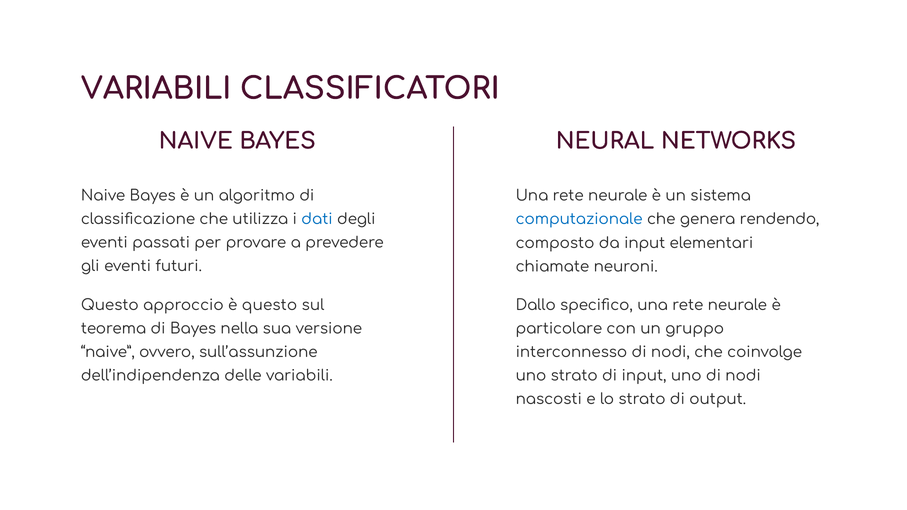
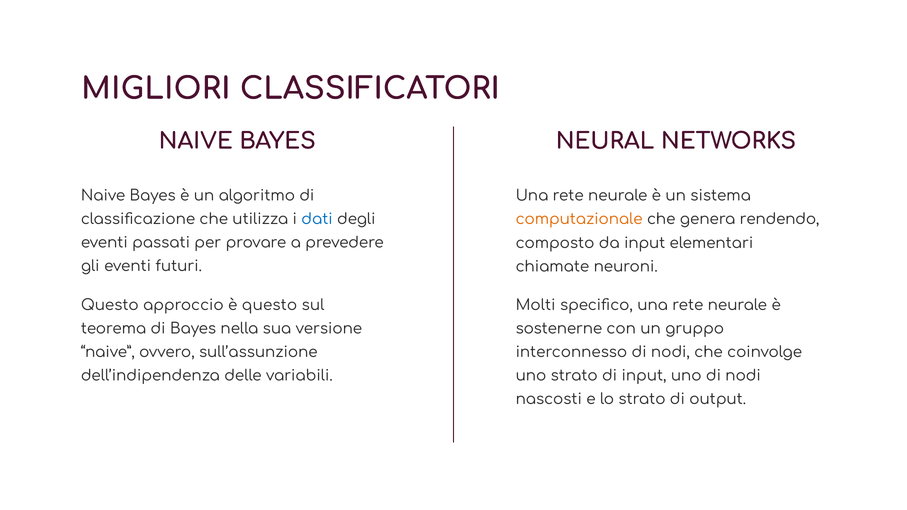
VARIABILI: VARIABILI -> MIGLIORI (156, 89)
computazionale colour: blue -> orange (579, 220)
Dallo: Dallo -> Molti (536, 305)
particolare: particolare -> sostenerne (559, 329)
